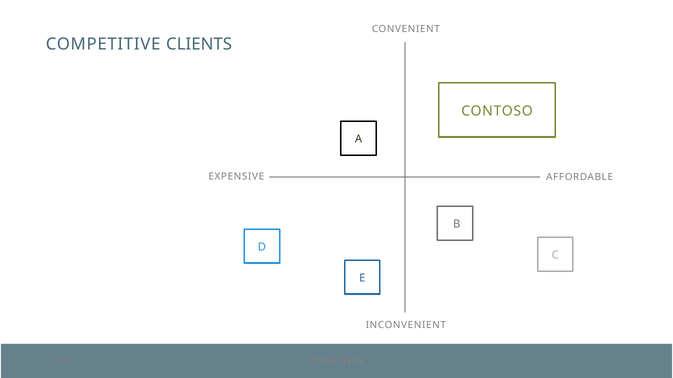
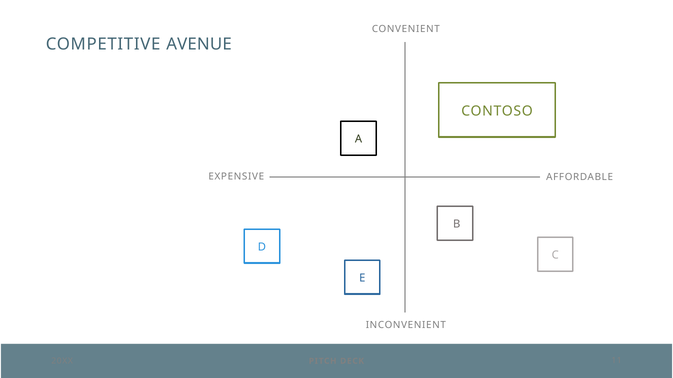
CLIENTS: CLIENTS -> AVENUE (199, 44)
